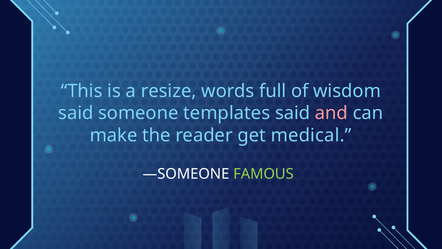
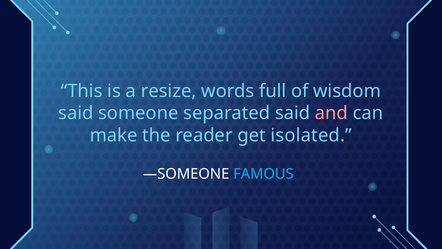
templates: templates -> separated (227, 113)
medical: medical -> isolated (311, 135)
FAMOUS colour: light green -> light blue (263, 174)
